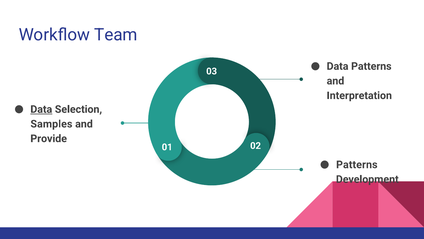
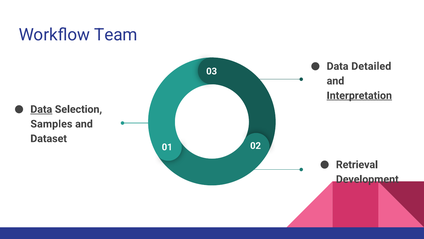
Data Patterns: Patterns -> Detailed (371, 66)
Interpretation underline: none -> present (359, 95)
Provide: Provide -> Dataset (49, 138)
Patterns: Patterns -> Retrieval (357, 164)
